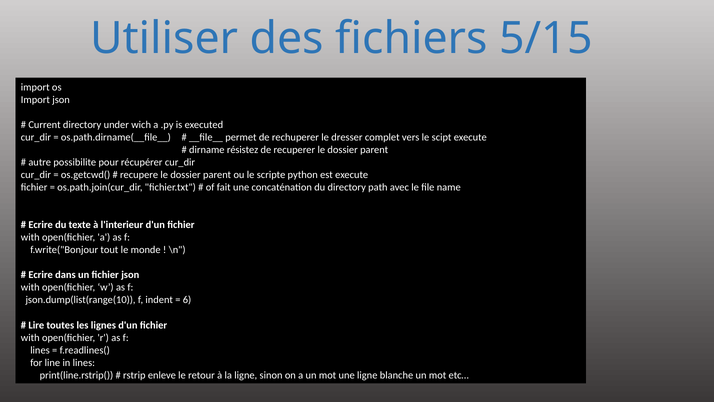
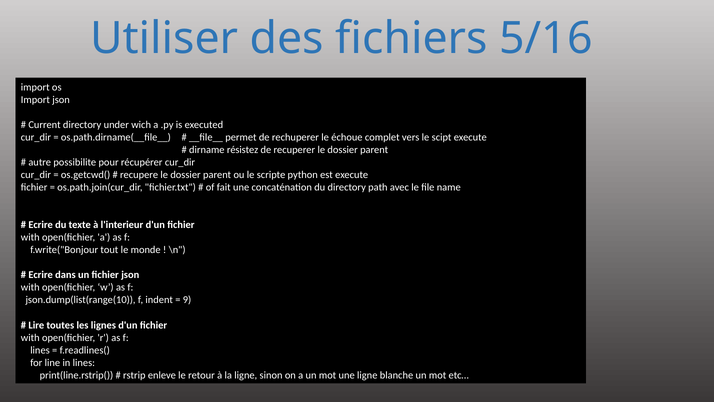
5/15: 5/15 -> 5/16 (546, 39)
dresser: dresser -> échoue (347, 137)
6: 6 -> 9 (187, 300)
